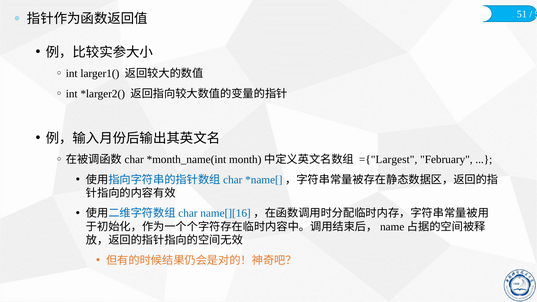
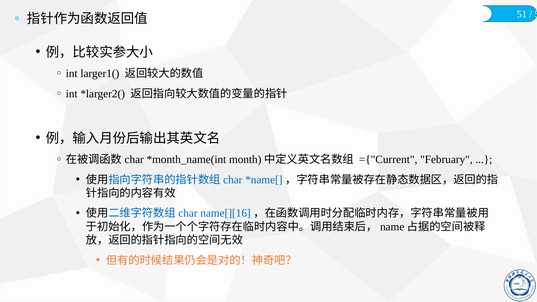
={"Largest: ={"Largest -> ={"Current (388, 160)
